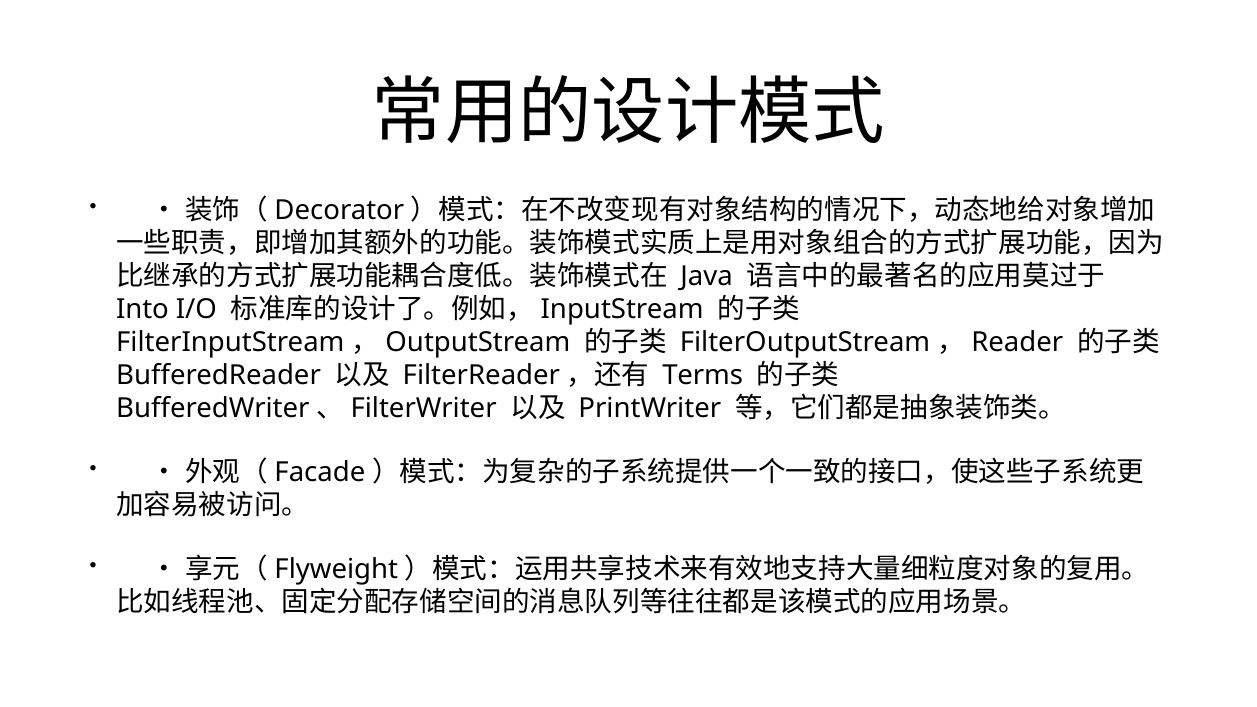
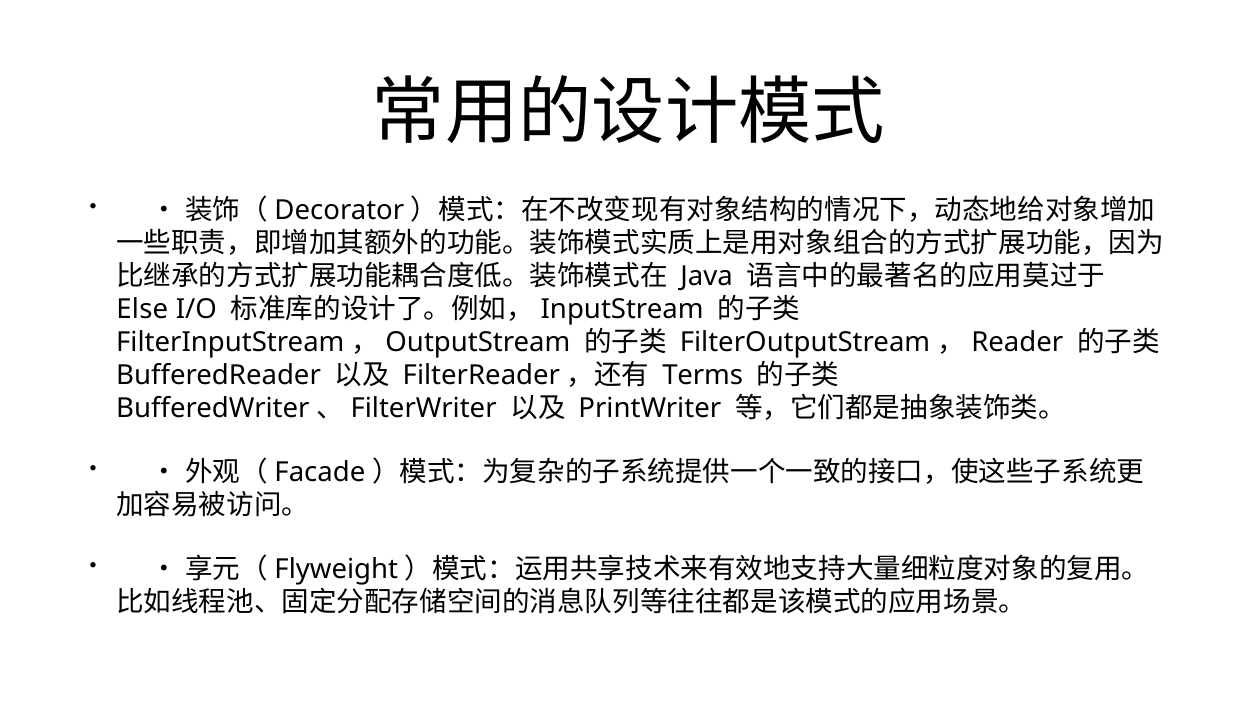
Into: Into -> Else (142, 309)
